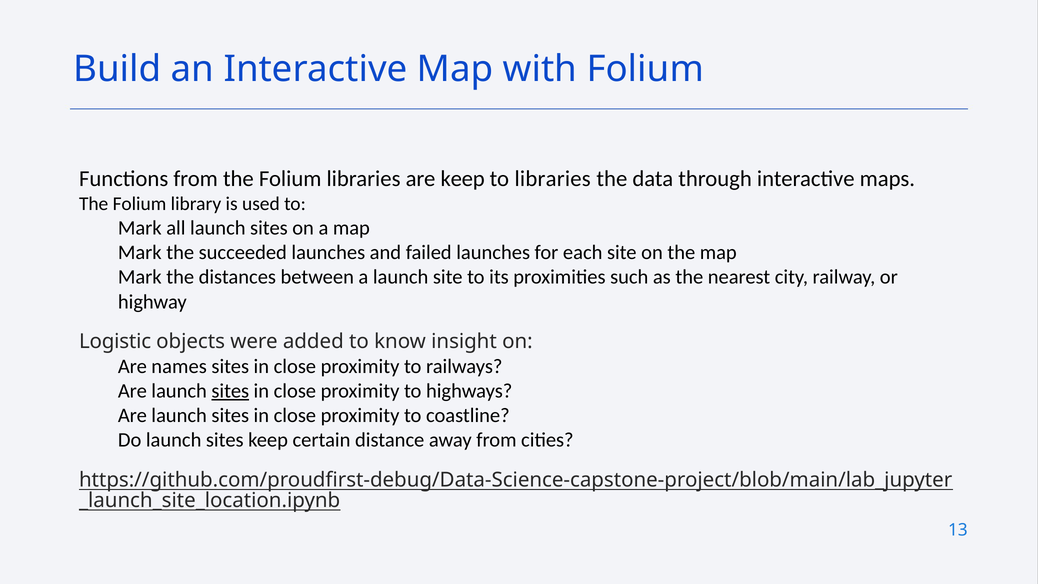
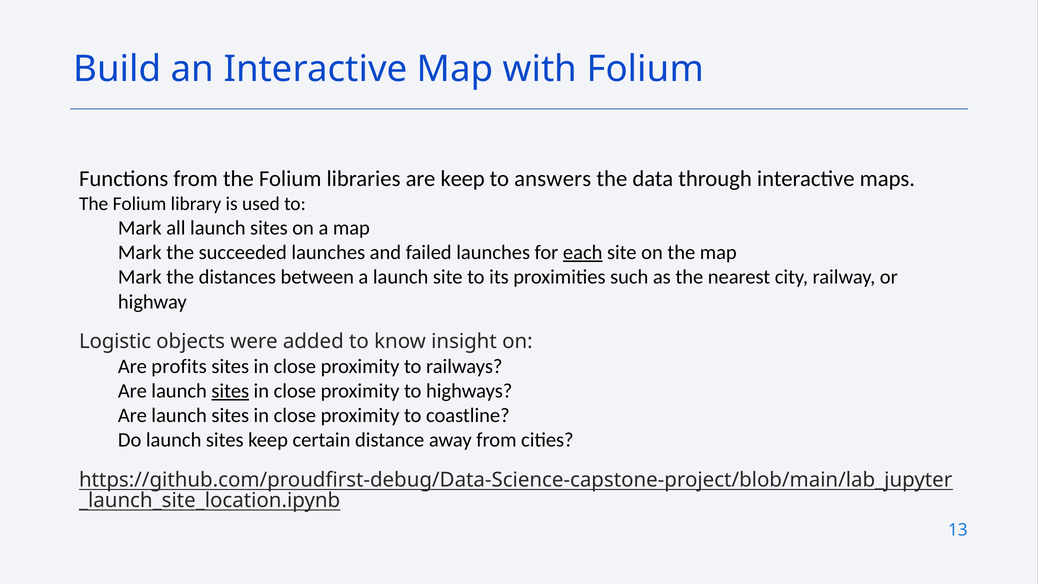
to libraries: libraries -> answers (553, 179)
each underline: none -> present (583, 252)
names: names -> profits (179, 366)
